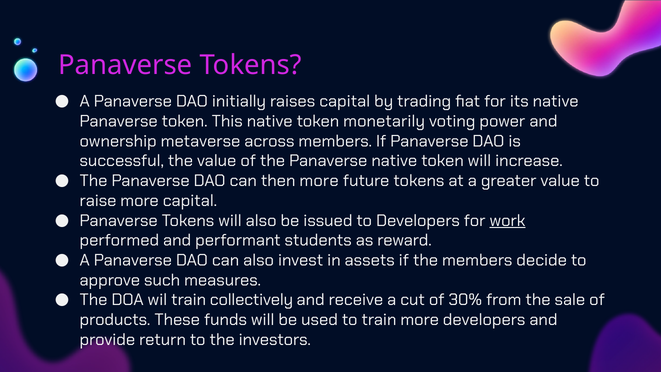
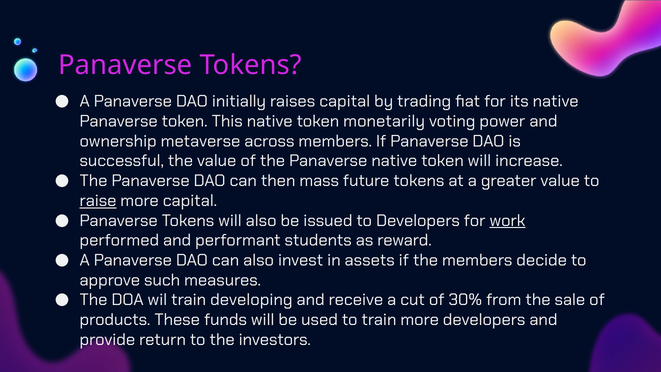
then more: more -> mass (319, 181)
raise underline: none -> present (98, 201)
collectively: collectively -> developing (251, 300)
